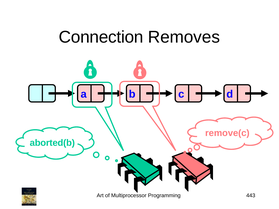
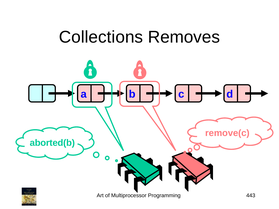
Connection: Connection -> Collections (101, 37)
